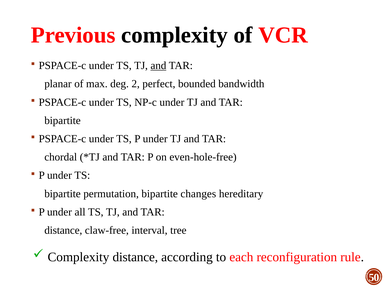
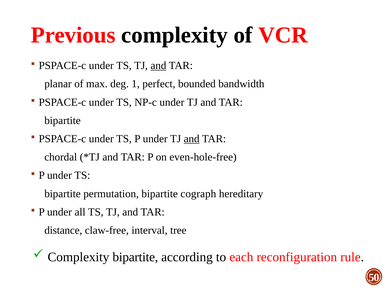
2: 2 -> 1 (136, 84)
and underline: none -> present (192, 139)
changes: changes -> cograph (198, 194)
Complexity distance: distance -> bipartite (135, 257)
